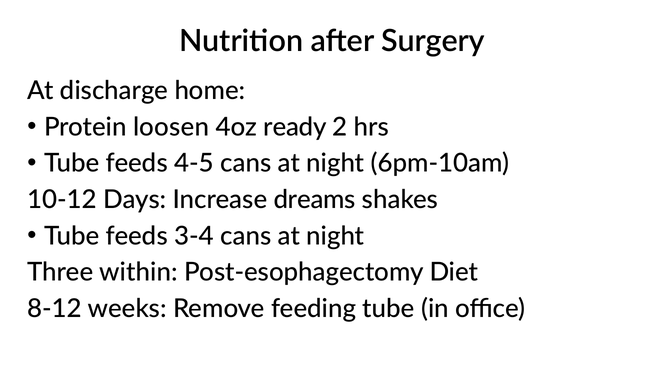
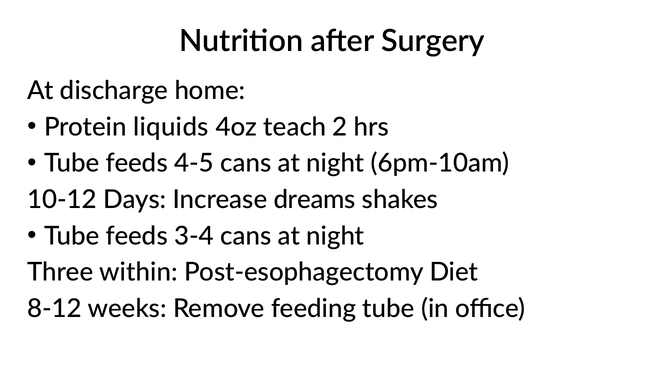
loosen: loosen -> liquids (171, 127)
ready: ready -> teach (295, 127)
